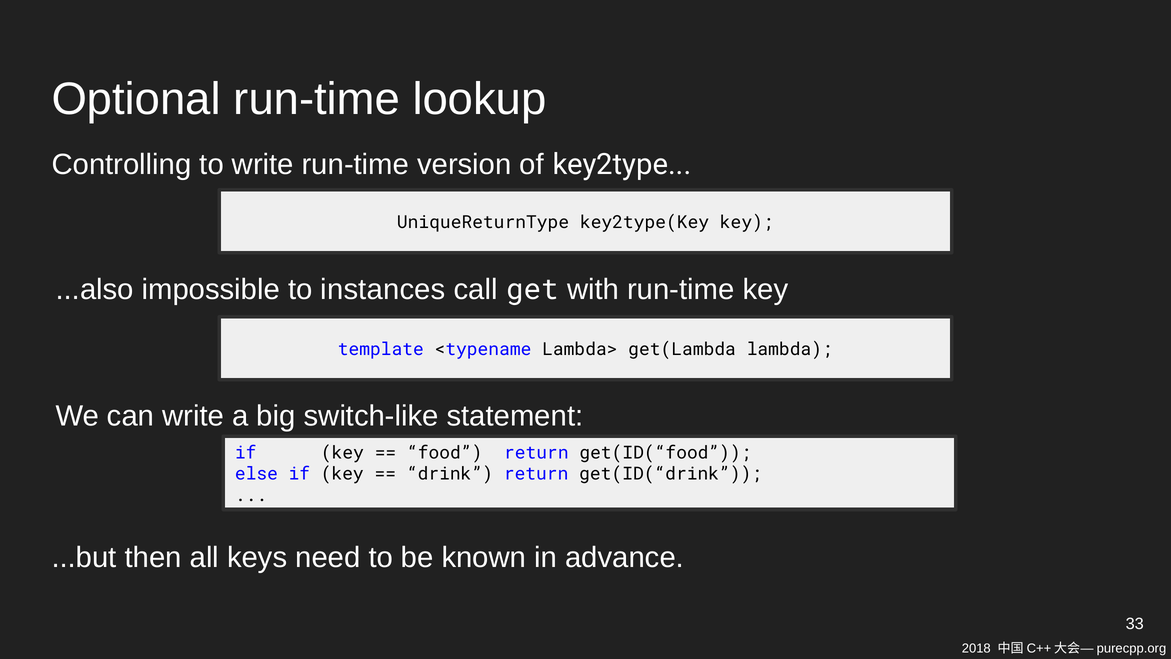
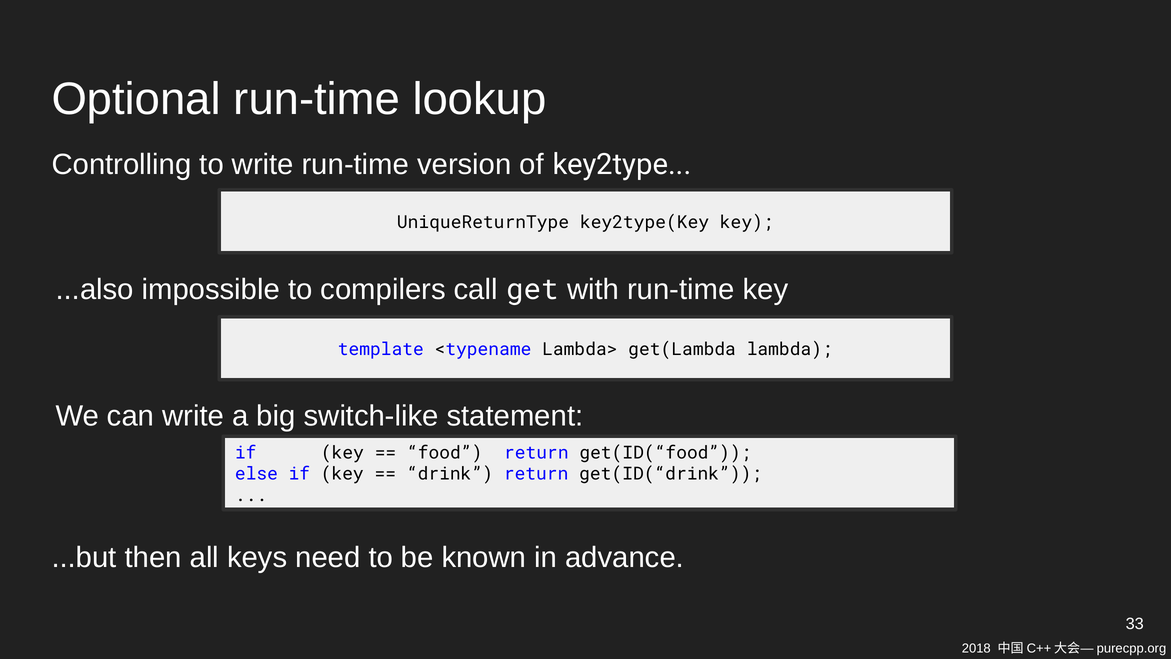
instances: instances -> compilers (383, 289)
